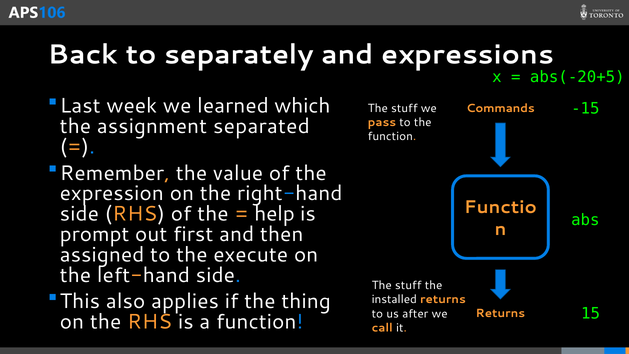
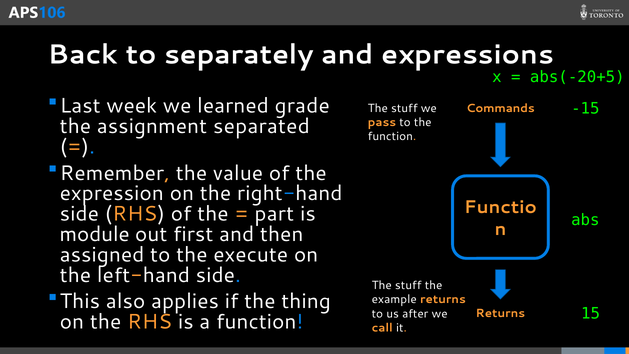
which: which -> grade (302, 106)
help: help -> part (274, 214)
prompt: prompt -> module (95, 234)
installed: installed -> example (394, 299)
